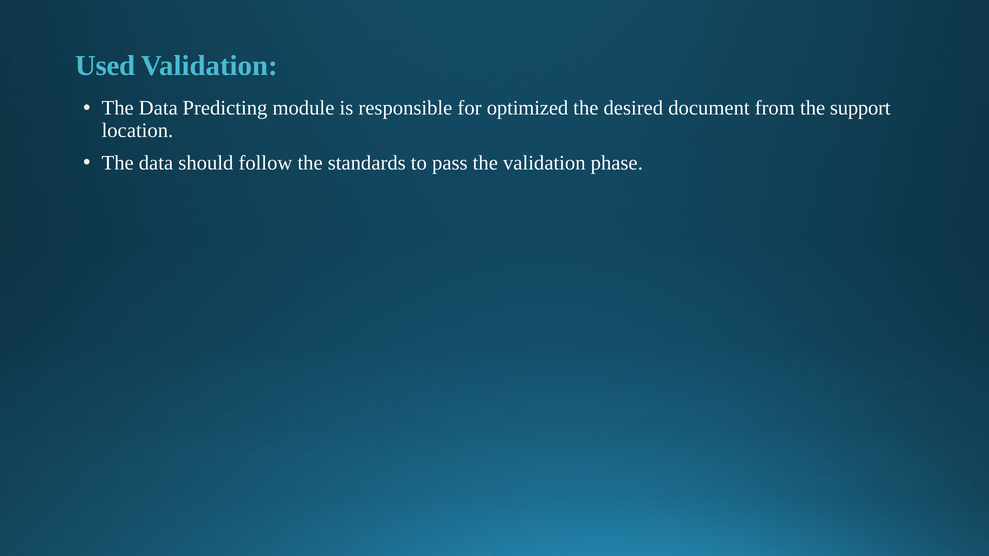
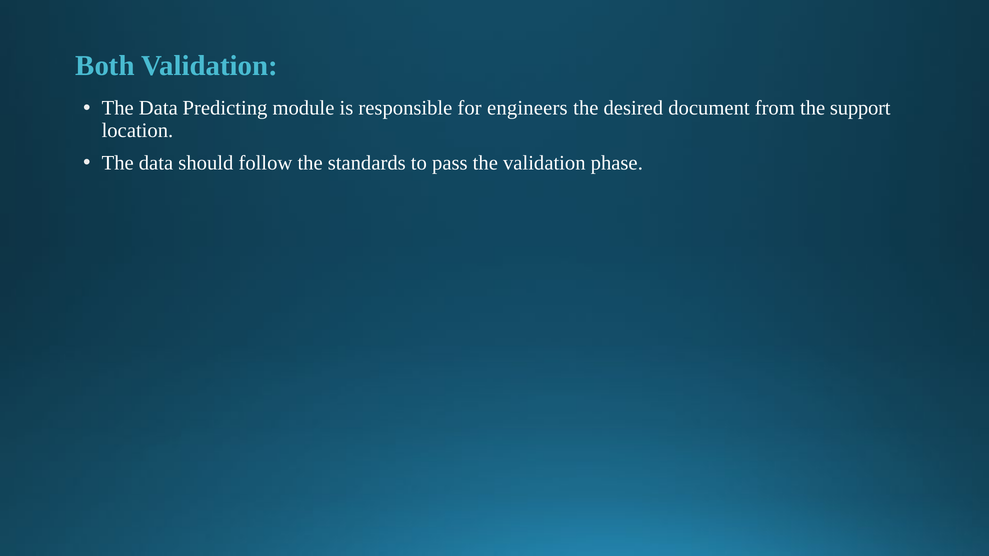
Used: Used -> Both (105, 66)
optimized: optimized -> engineers (527, 108)
